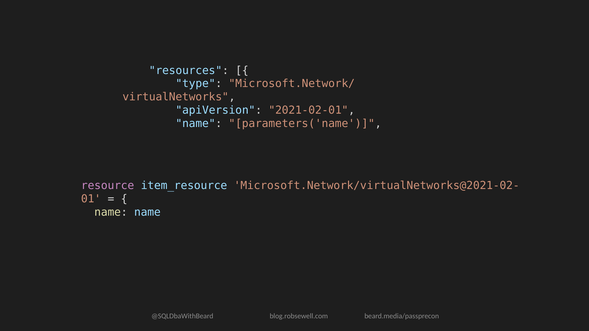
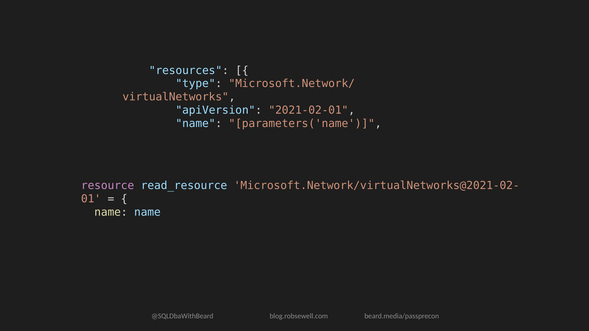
item_resource: item_resource -> read_resource (184, 186)
